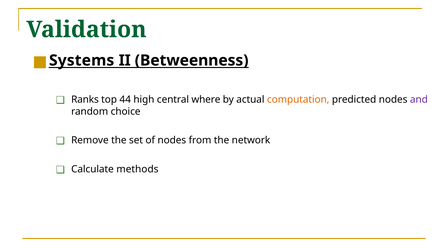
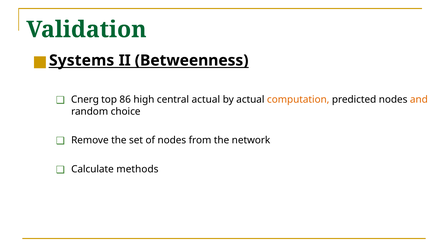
Ranks: Ranks -> Cnerg (85, 100)
44: 44 -> 86 (125, 100)
central where: where -> actual (206, 100)
and colour: purple -> orange (419, 100)
